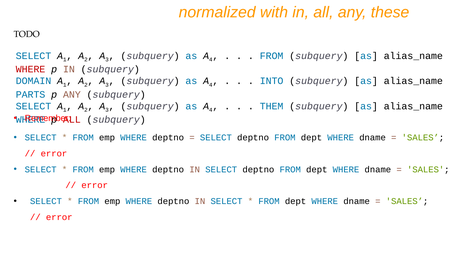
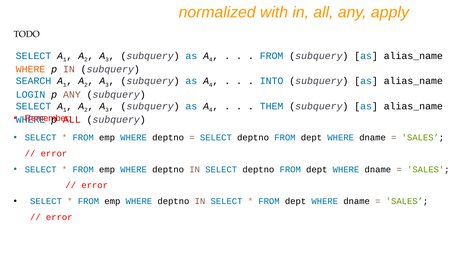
these: these -> apply (390, 12)
WHERE colour: red -> orange (31, 69)
DOMAIN: DOMAIN -> SEARCH (34, 81)
PARTS: PARTS -> LOGIN (31, 95)
